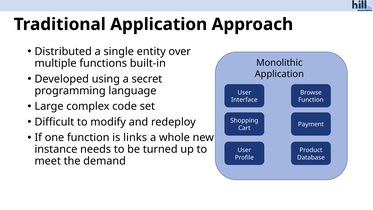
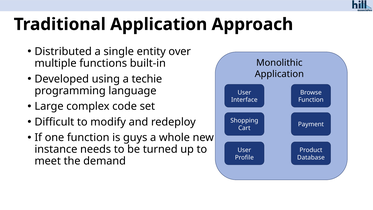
secret: secret -> techie (147, 79)
links: links -> guys (135, 137)
